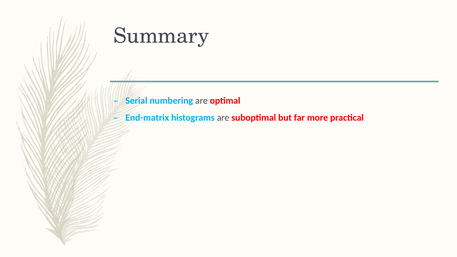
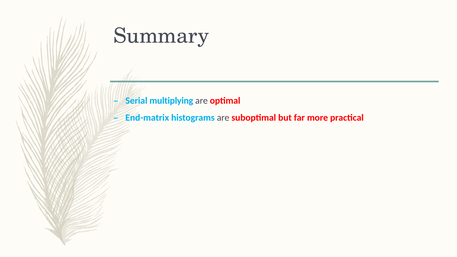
numbering: numbering -> multiplying (171, 101)
